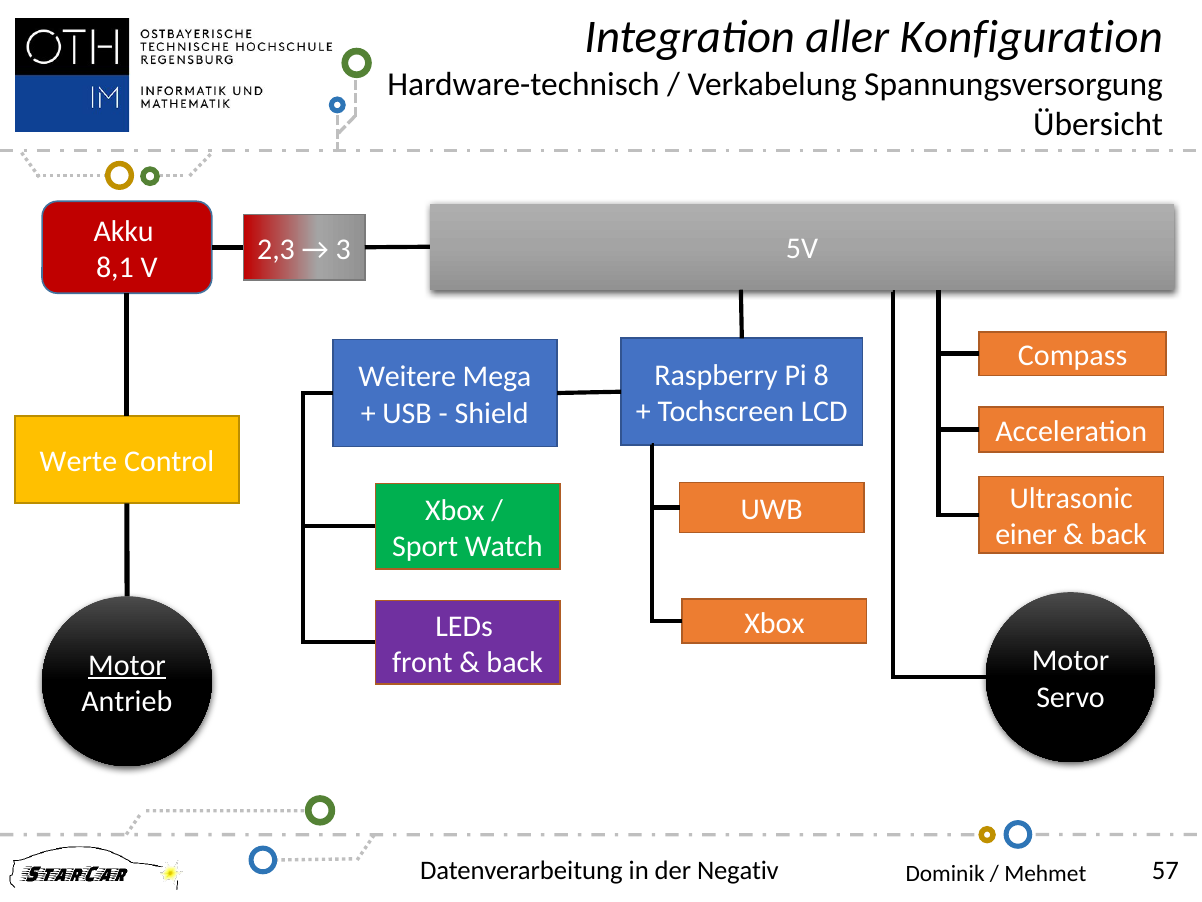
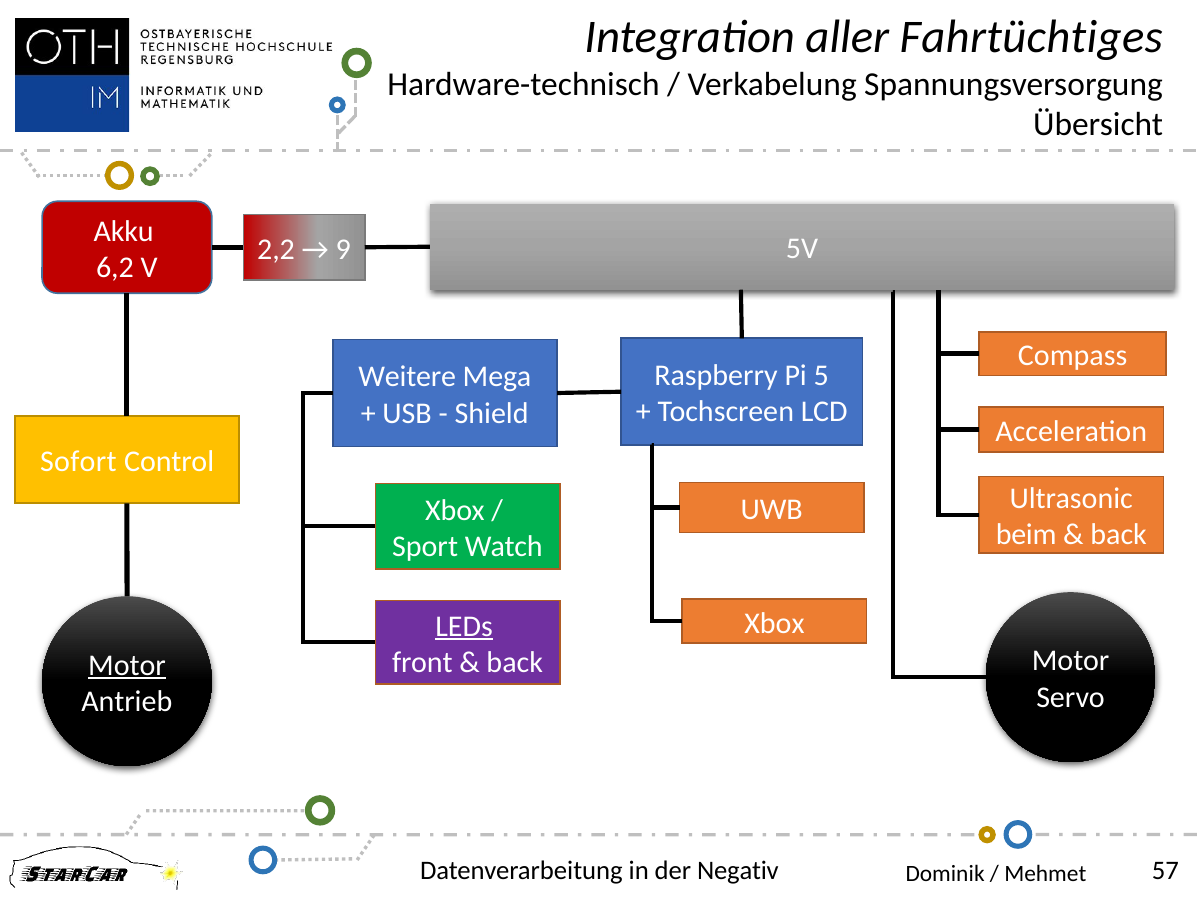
Konfiguration: Konfiguration -> Fahrtüchtiges (1031, 37)
2,3: 2,3 -> 2,2 (276, 249)
3: 3 -> 9 (343, 249)
8,1: 8,1 -> 6,2 (115, 267)
8: 8 -> 5 (821, 376)
Werte: Werte -> Sofort (78, 462)
einer: einer -> beim (1026, 535)
LEDs underline: none -> present (464, 626)
